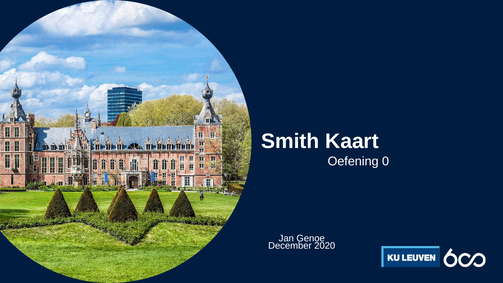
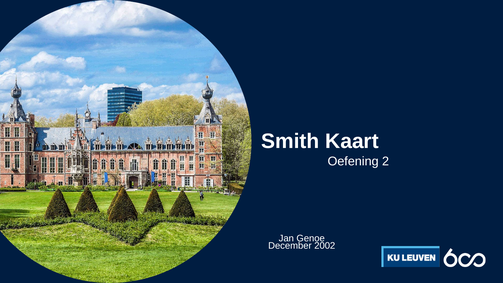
0: 0 -> 2 (386, 161)
2020: 2020 -> 2002 (325, 246)
